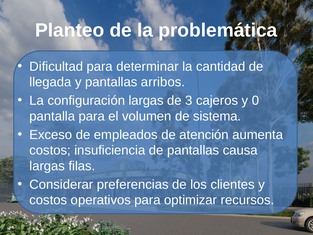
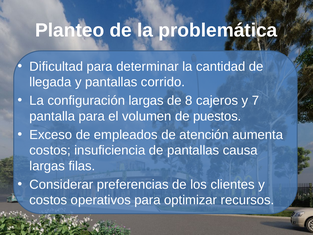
arribos: arribos -> corrido (163, 82)
3: 3 -> 8 (189, 101)
0: 0 -> 7 (255, 101)
sistema: sistema -> puestos (217, 116)
